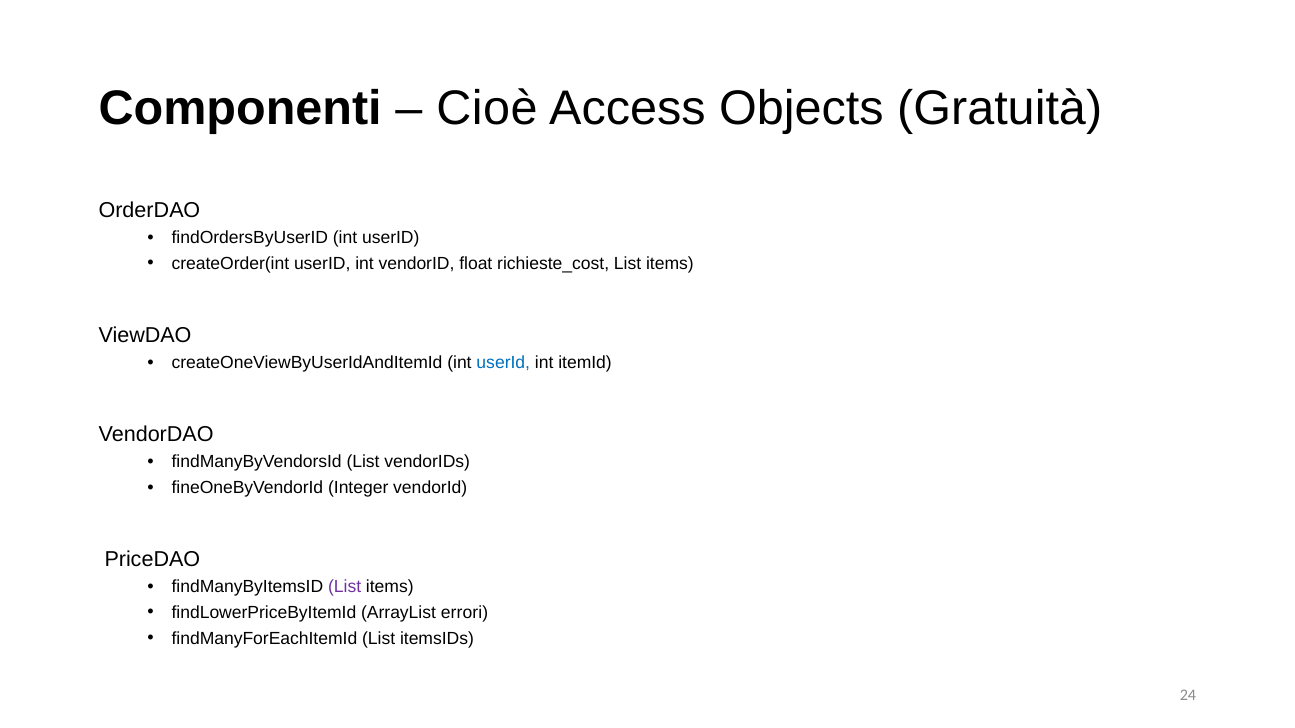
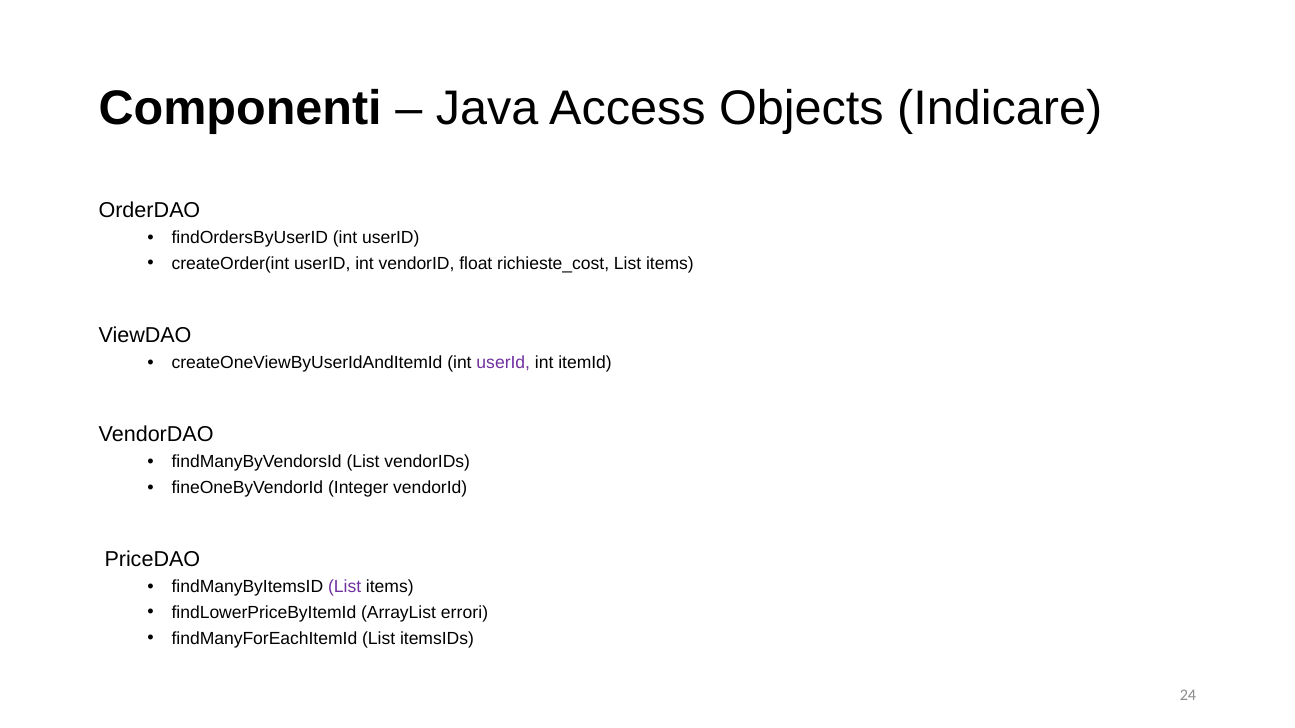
Cioè: Cioè -> Java (487, 109)
Gratuità: Gratuità -> Indicare (1000, 109)
userId colour: blue -> purple (503, 363)
